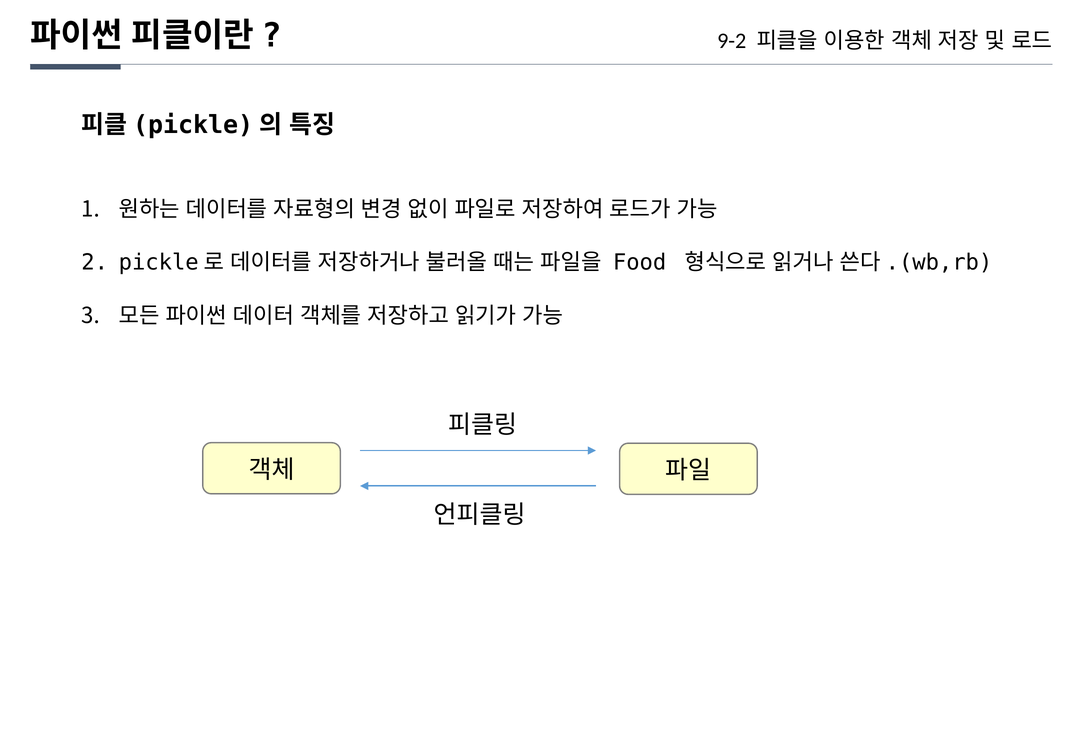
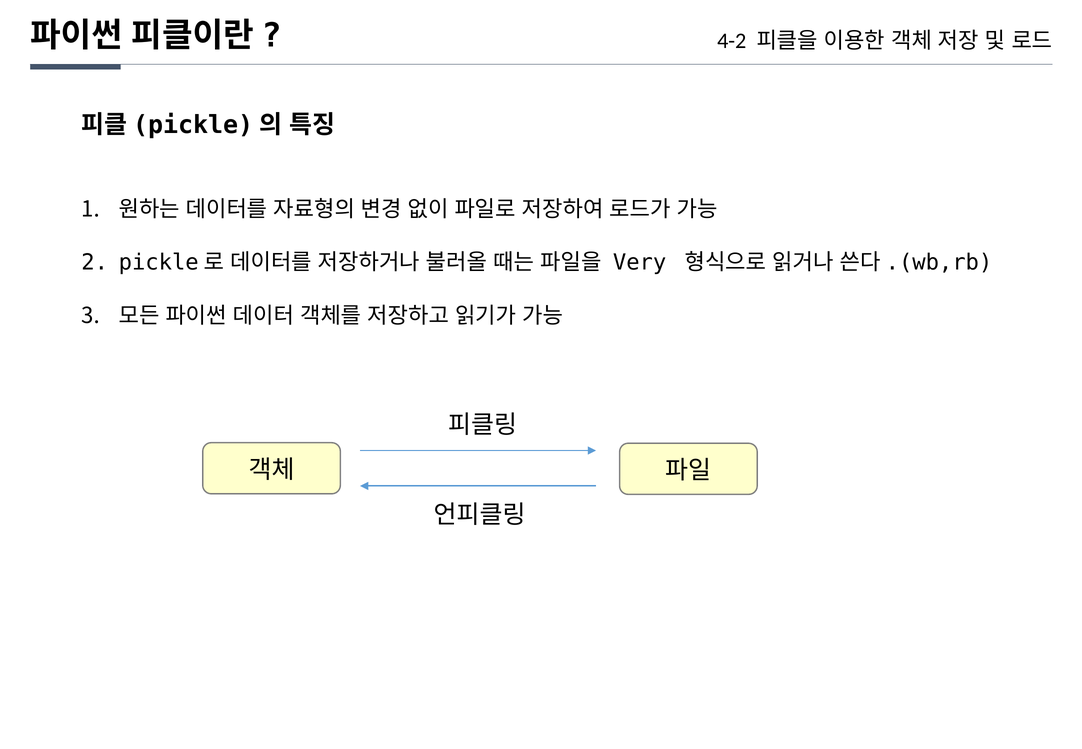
9-2: 9-2 -> 4-2 (732, 41)
Food: Food -> Very (640, 263)
